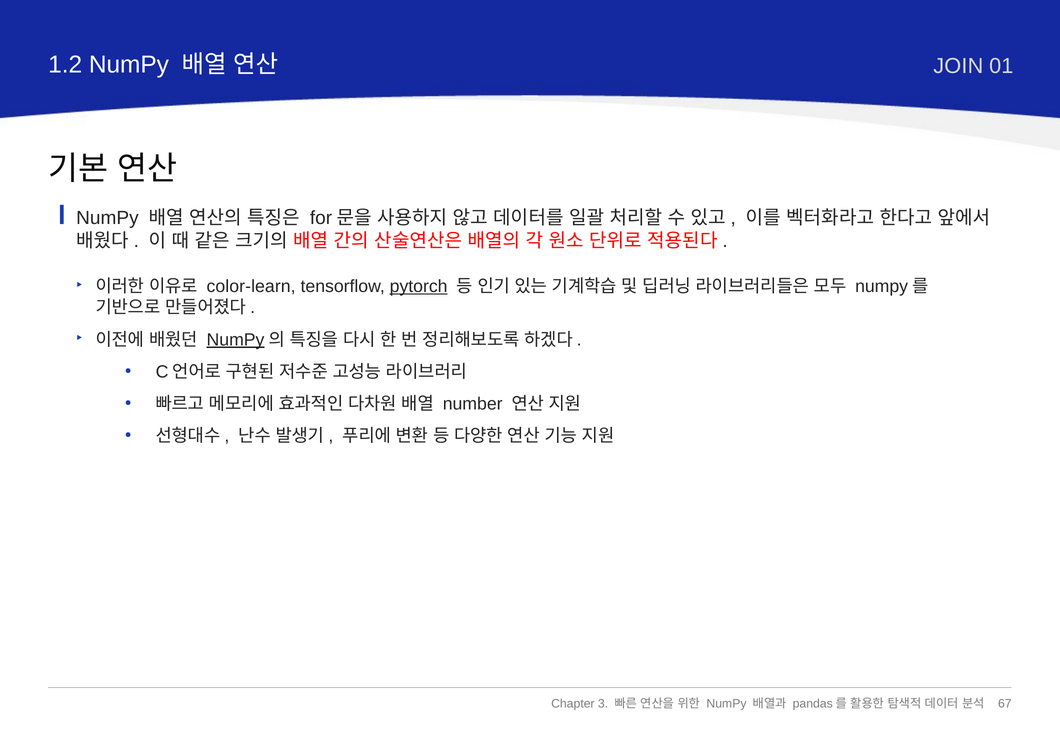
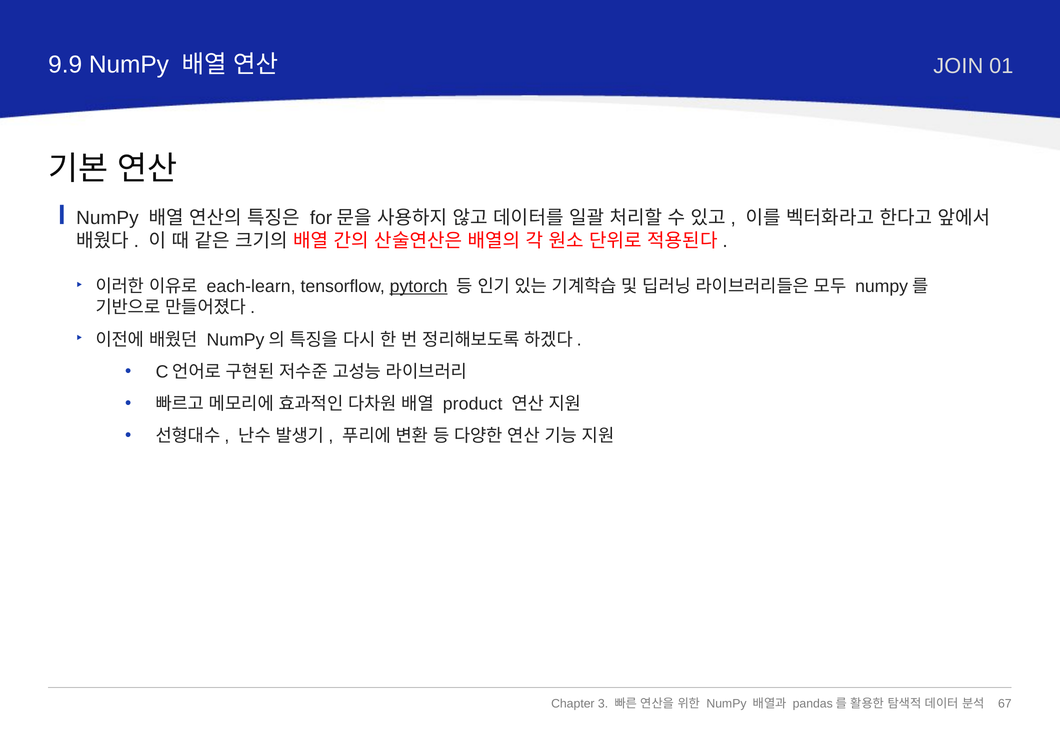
1.2: 1.2 -> 9.9 (65, 65)
color-learn: color-learn -> each-learn (251, 286)
NumPy underline: present -> none (236, 340)
number: number -> product (473, 404)
